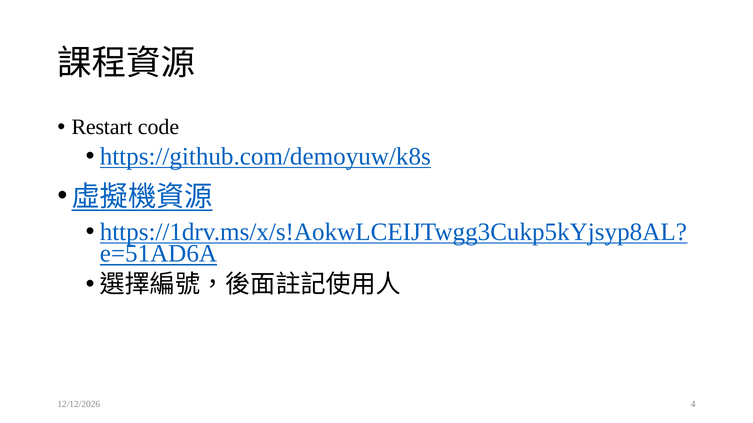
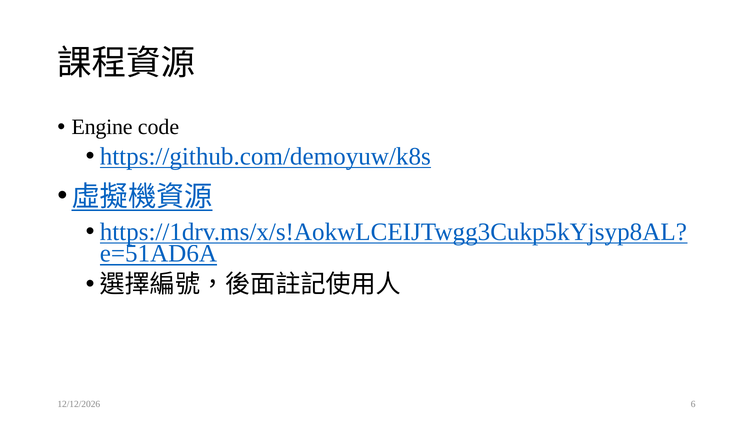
Restart: Restart -> Engine (102, 127)
4: 4 -> 6 (693, 404)
